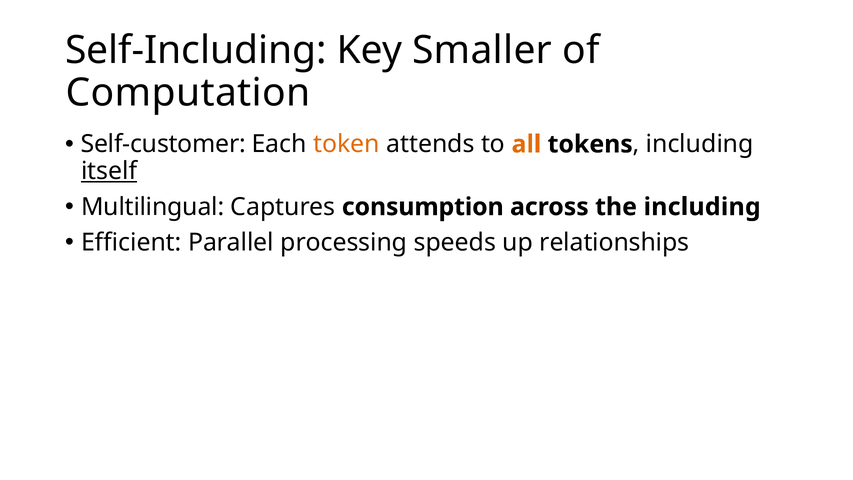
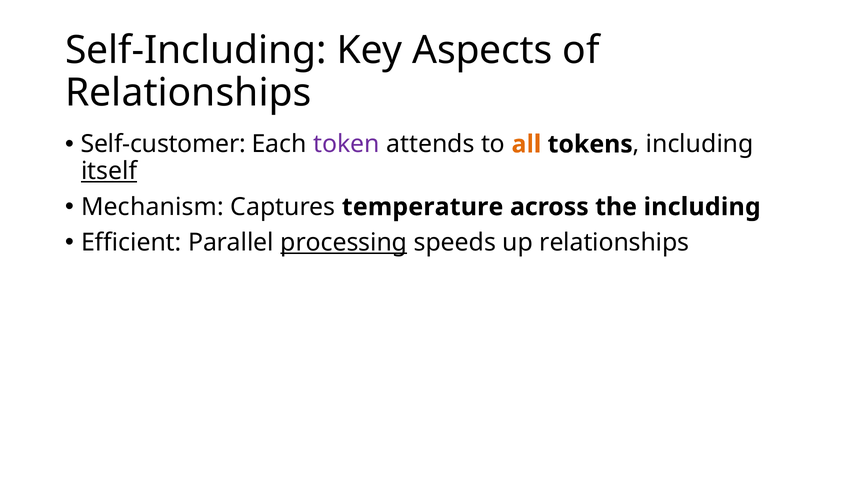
Smaller: Smaller -> Aspects (482, 51)
Computation: Computation -> Relationships (188, 93)
token colour: orange -> purple (346, 144)
Multilingual: Multilingual -> Mechanism (152, 207)
consumption: consumption -> temperature (423, 207)
processing underline: none -> present (344, 243)
